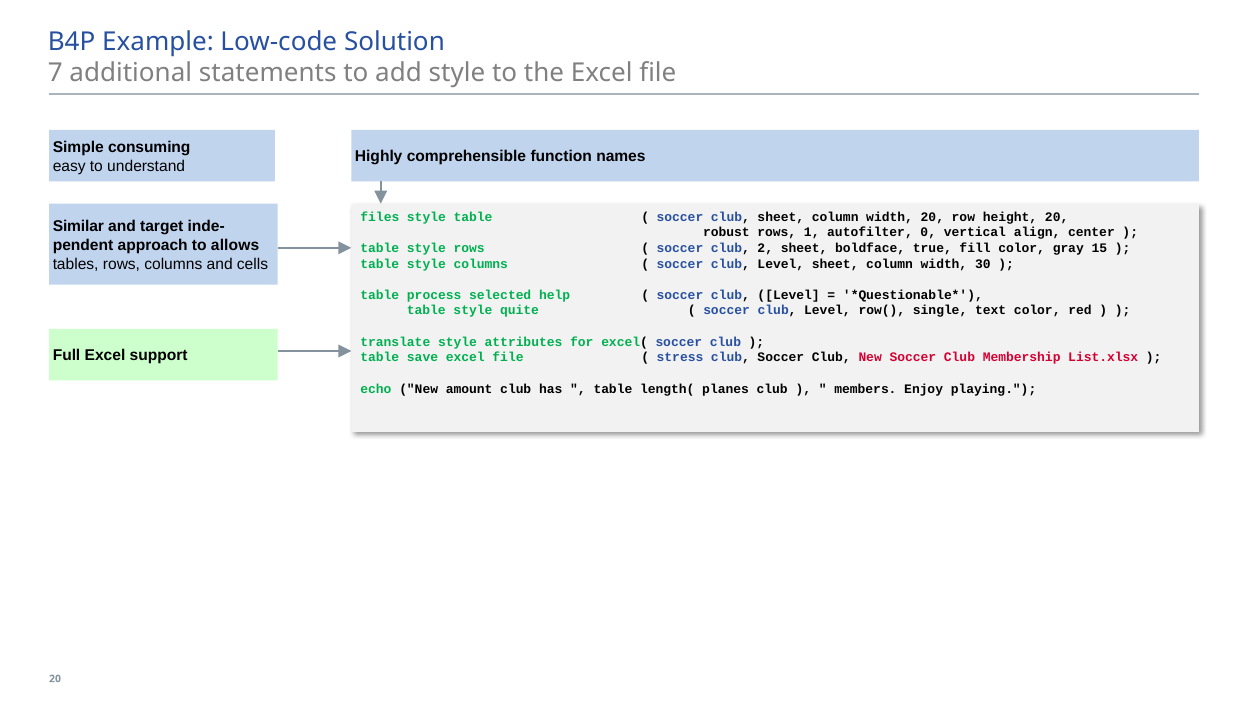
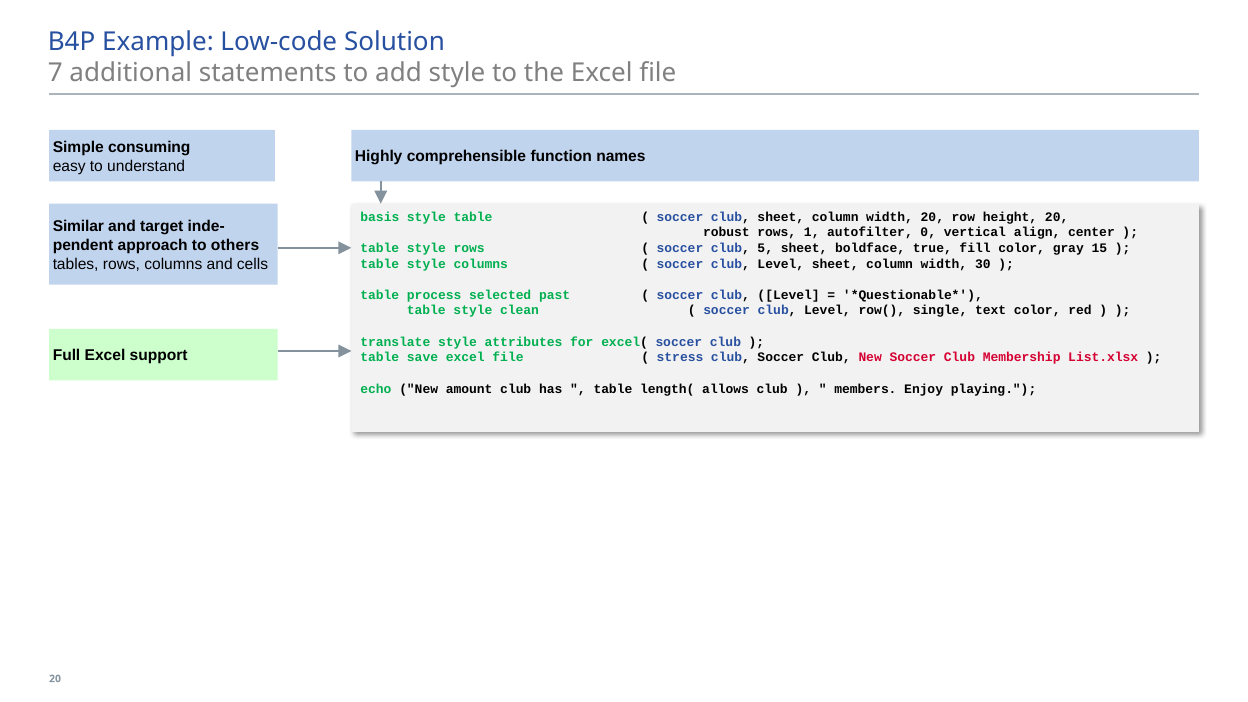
files: files -> basis (380, 217)
allows: allows -> others (235, 245)
2: 2 -> 5 (765, 248)
help: help -> past (555, 295)
quite: quite -> clean (520, 311)
planes: planes -> allows (726, 389)
